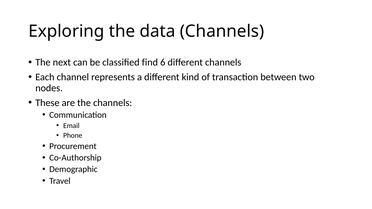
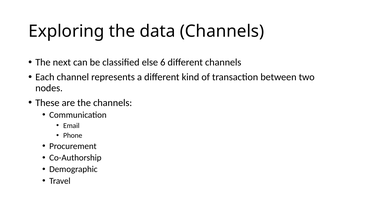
find: find -> else (150, 62)
